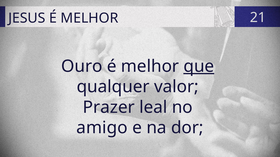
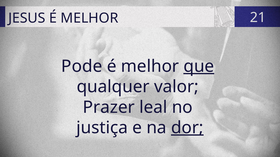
Ouro: Ouro -> Pode (82, 66)
amigo: amigo -> justiça (102, 128)
dor underline: none -> present (187, 128)
